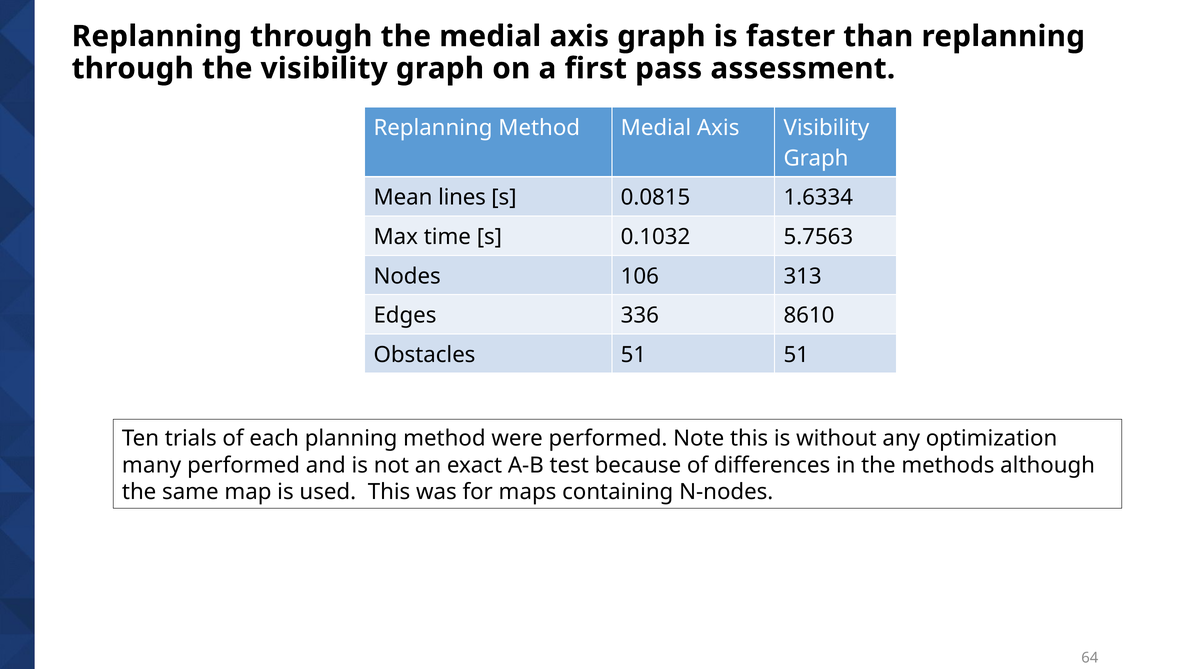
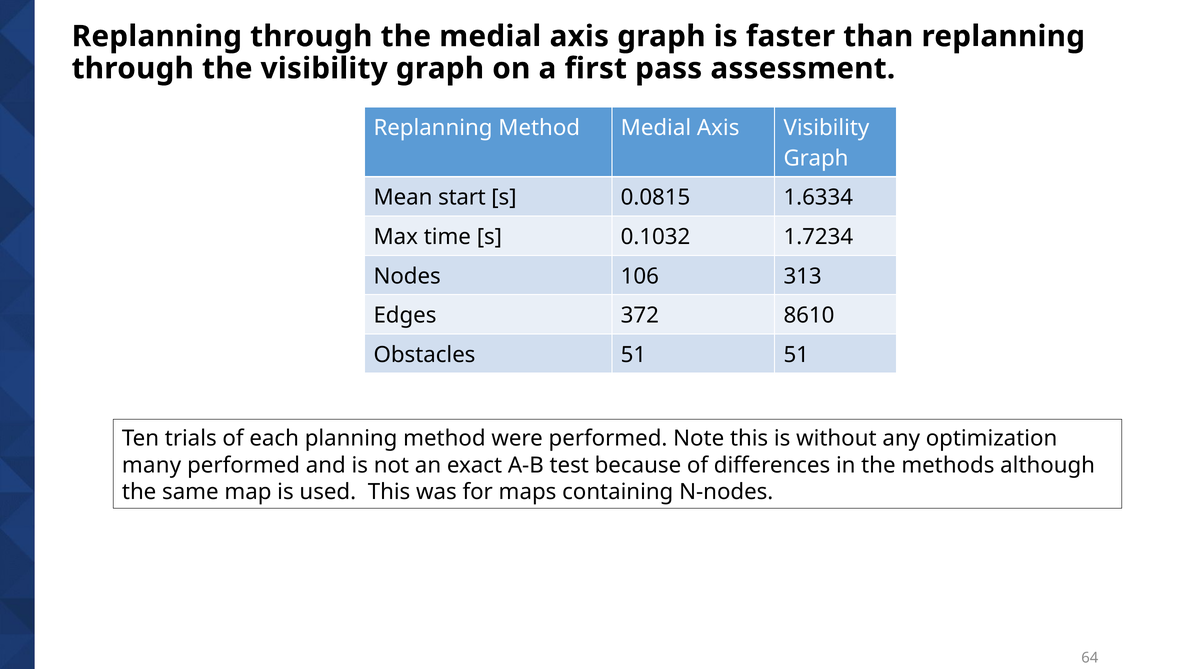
lines: lines -> start (462, 198)
5.7563: 5.7563 -> 1.7234 (818, 237)
336: 336 -> 372 (640, 315)
